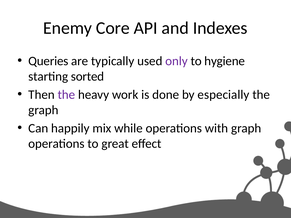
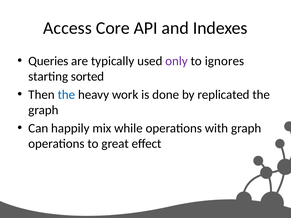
Enemy: Enemy -> Access (67, 28)
hygiene: hygiene -> ignores (225, 61)
the colour: purple -> blue (66, 95)
especially: especially -> replicated (224, 95)
